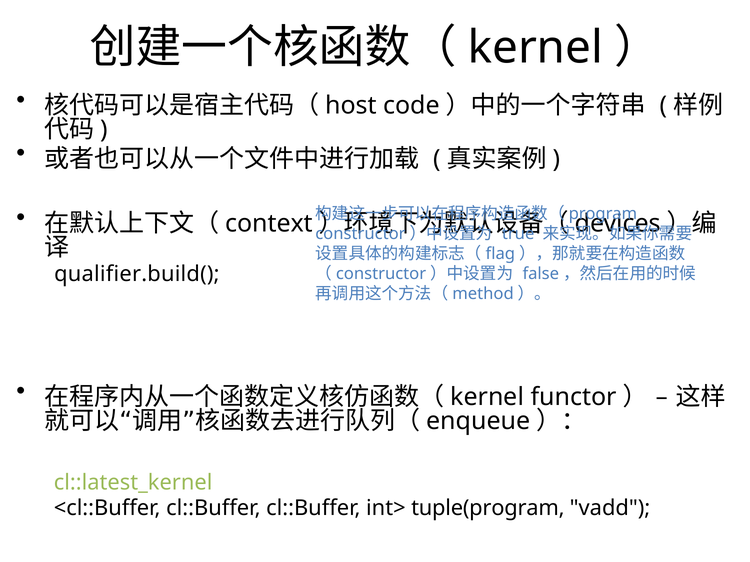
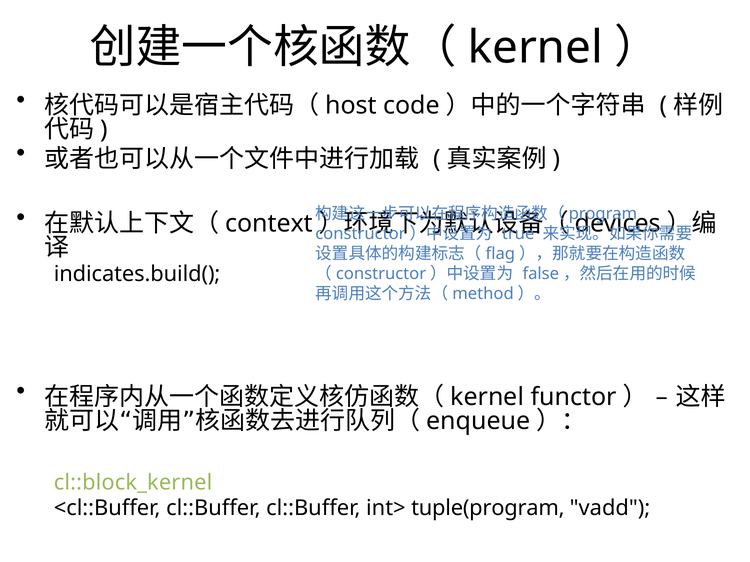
qualifier.build(: qualifier.build( -> indicates.build( (137, 274)
cl::latest_kernel: cl::latest_kernel -> cl::block_kernel (133, 483)
